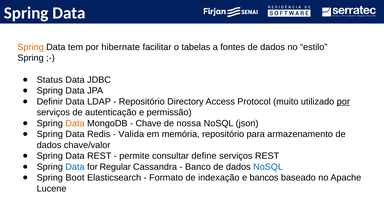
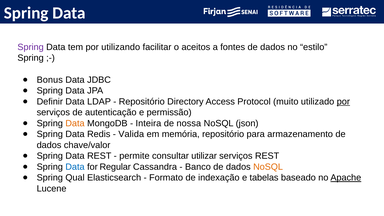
Spring colour: orange -> purple (31, 47)
hibernate: hibernate -> utilizando (121, 47)
tabelas: tabelas -> aceitos (196, 47)
Status: Status -> Bonus (50, 80)
Chave: Chave -> Inteira (148, 123)
define: define -> utilizar (204, 156)
NoSQL colour: blue -> orange (268, 167)
Boot: Boot -> Qual (75, 178)
bancos: bancos -> tabelas (264, 178)
Apache underline: none -> present (346, 178)
